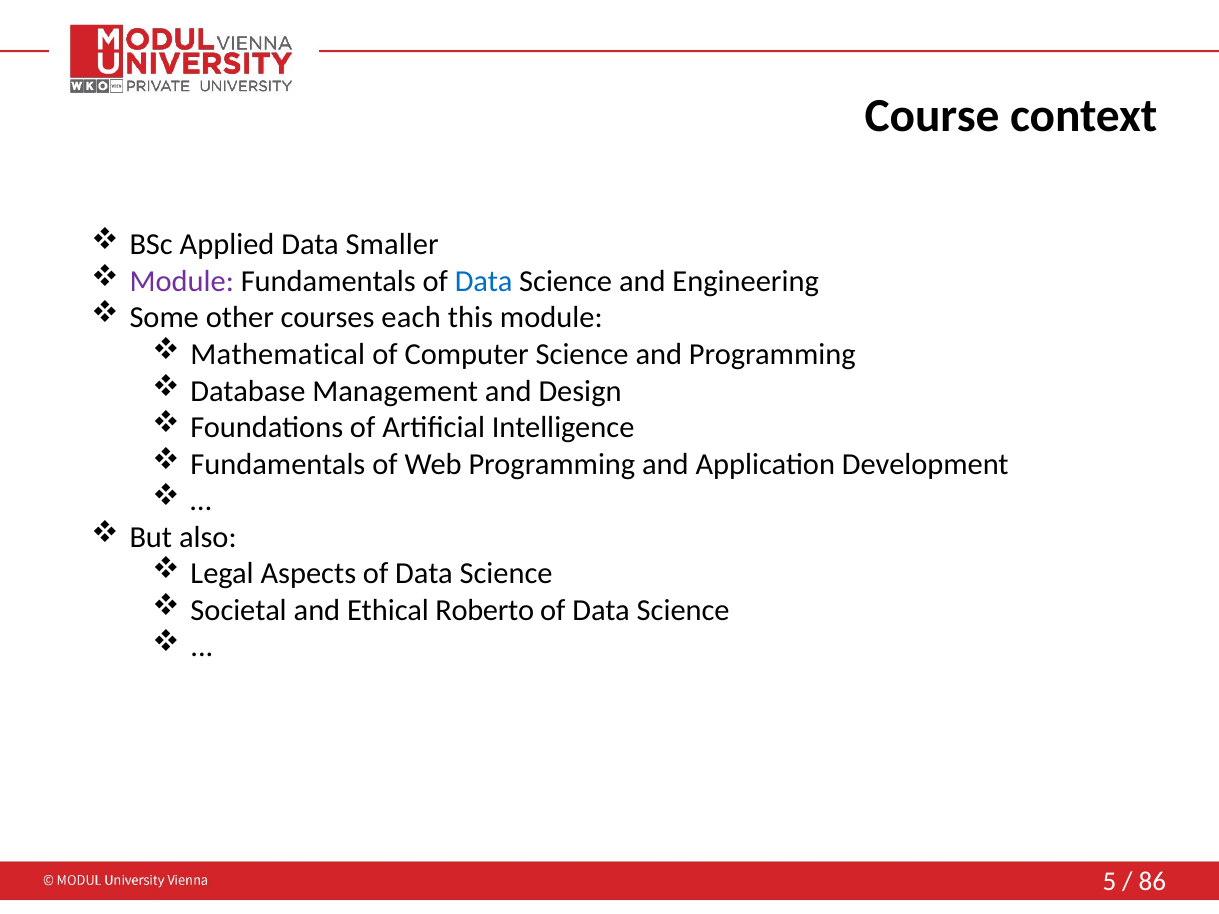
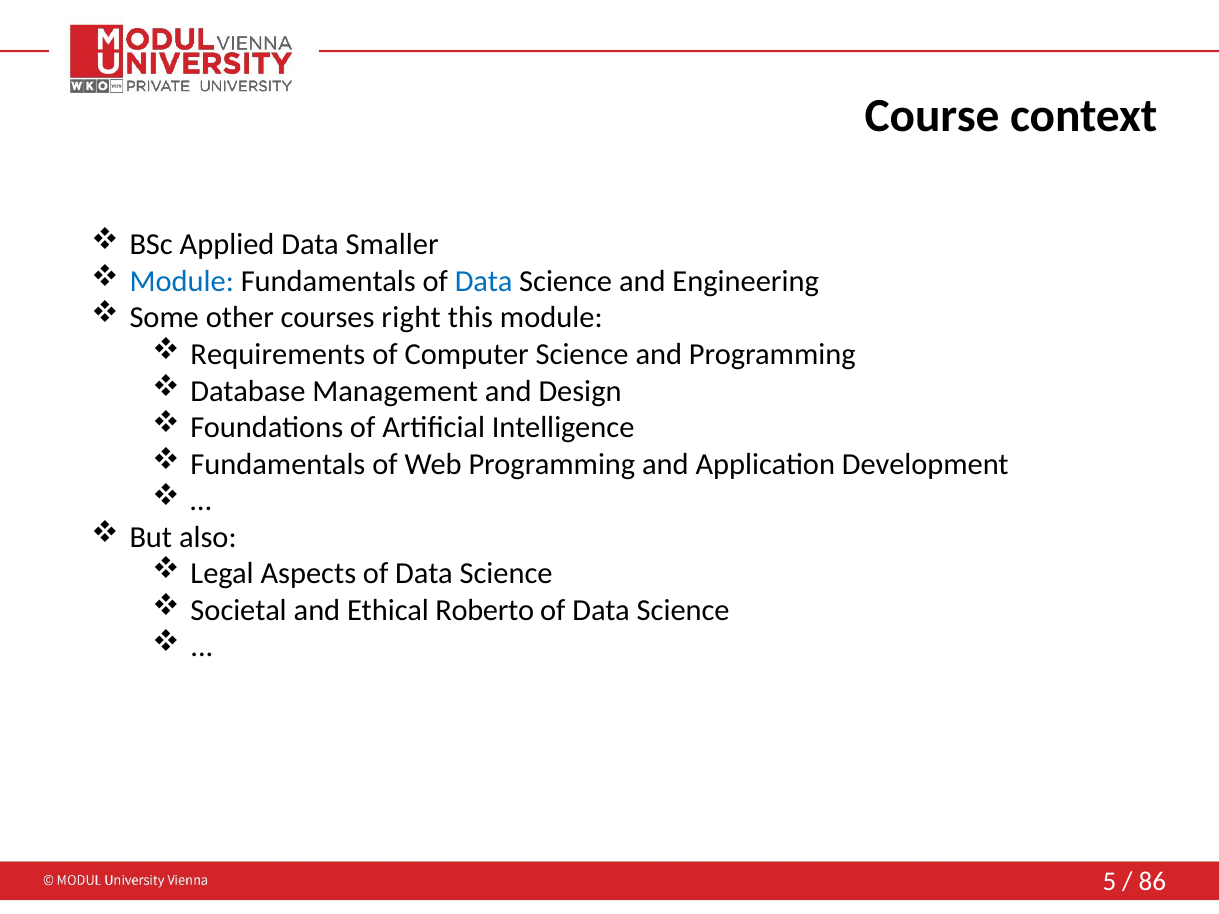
Module colour: purple -> blue (182, 281)
each: each -> right (411, 318)
Mathematical: Mathematical -> Requirements (278, 354)
